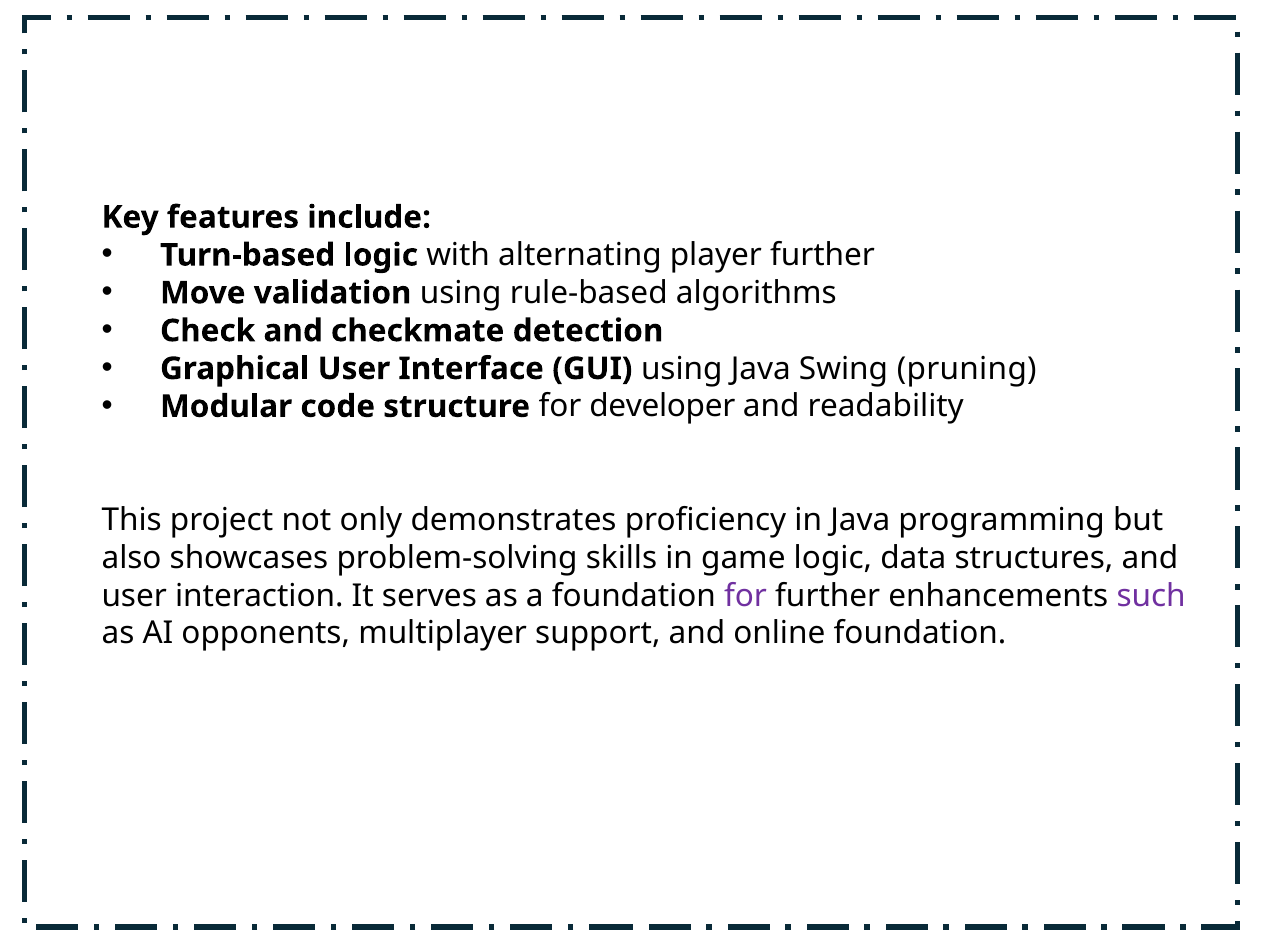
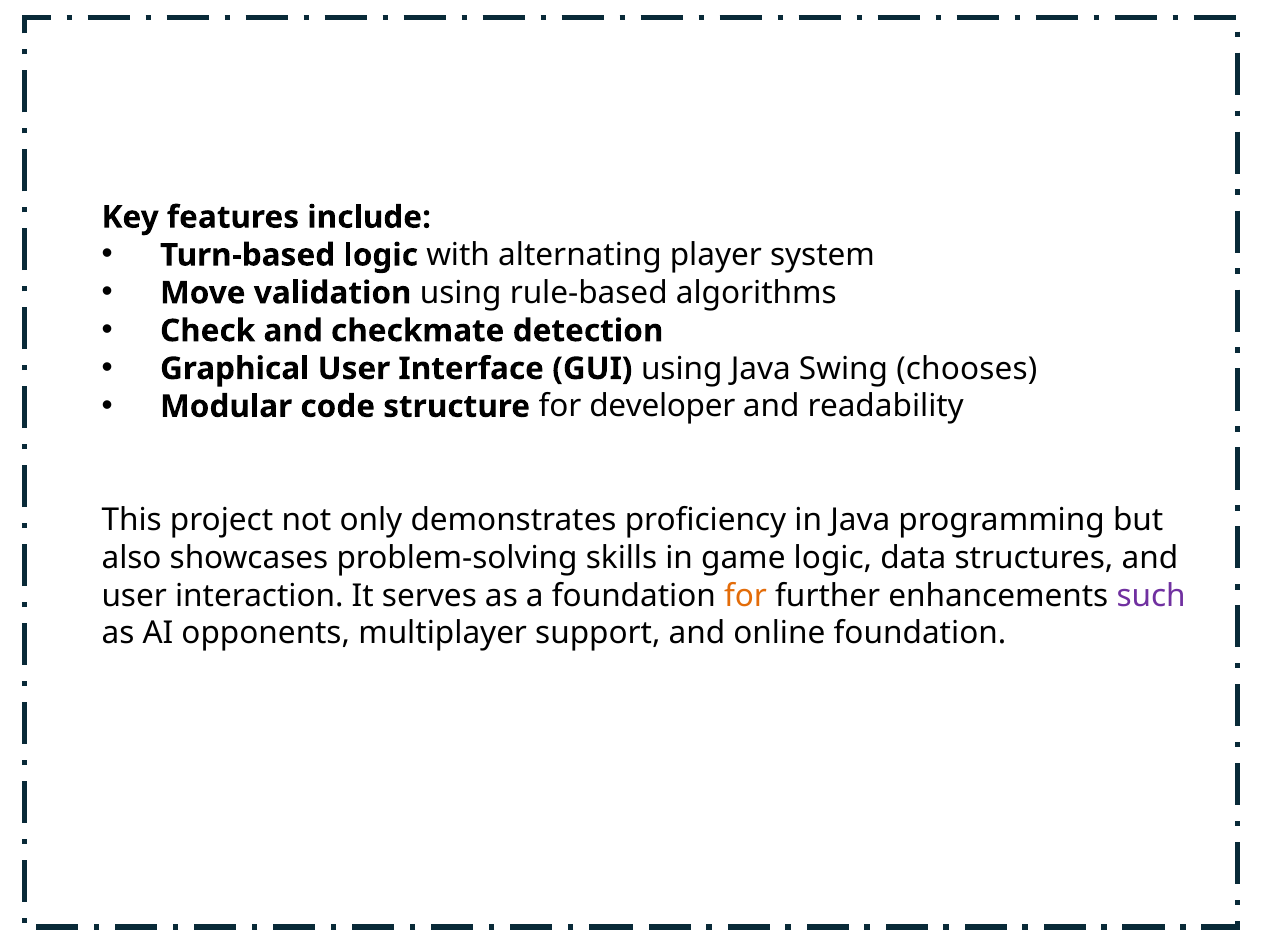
player further: further -> system (822, 255)
pruning: pruning -> chooses (967, 369)
for colour: purple -> orange (746, 596)
